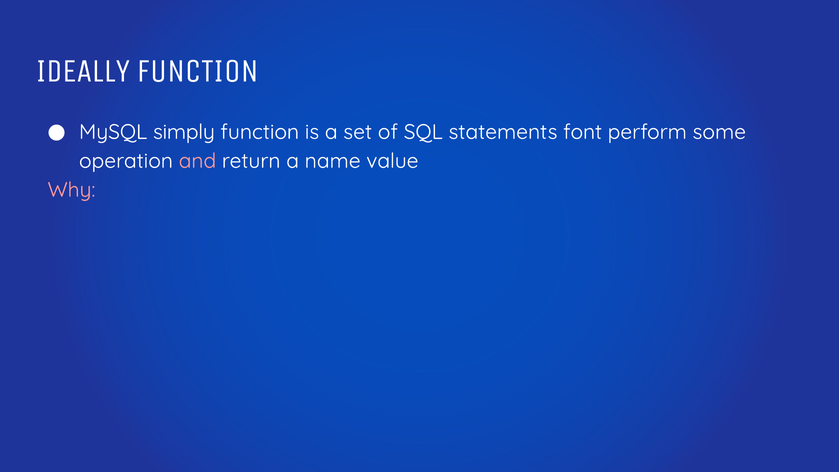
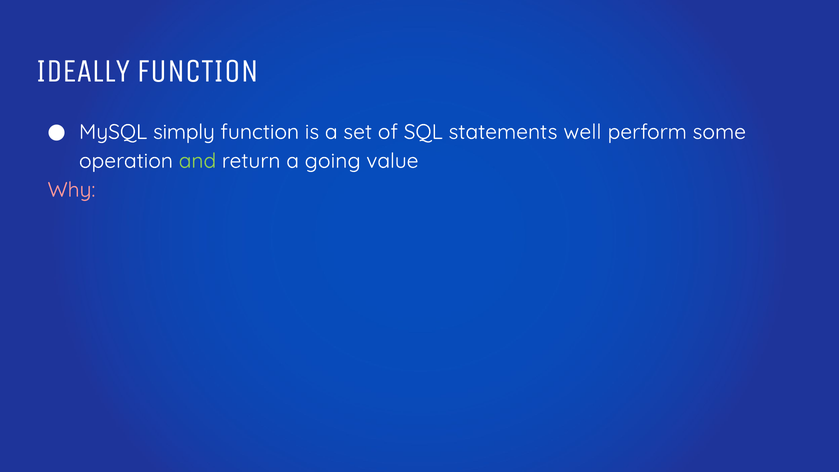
font: font -> well (582, 132)
and colour: pink -> light green (197, 161)
name: name -> going (333, 161)
